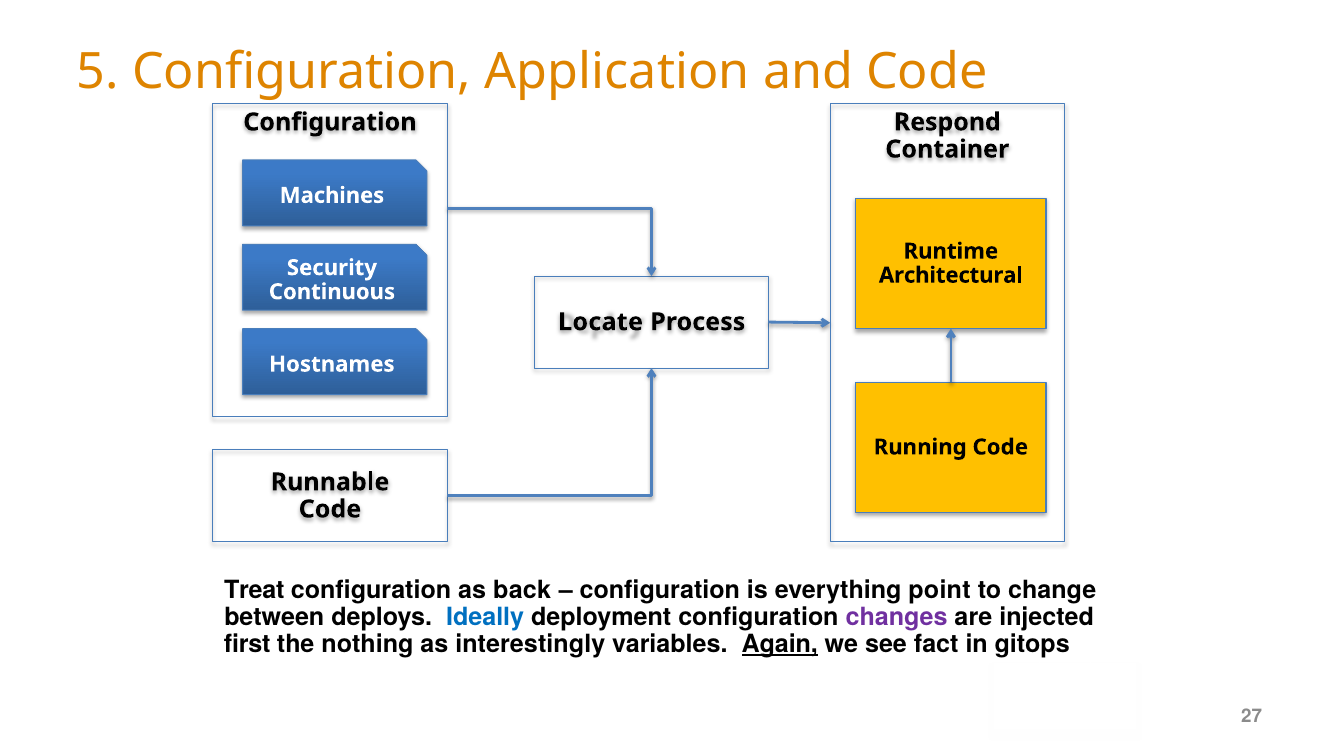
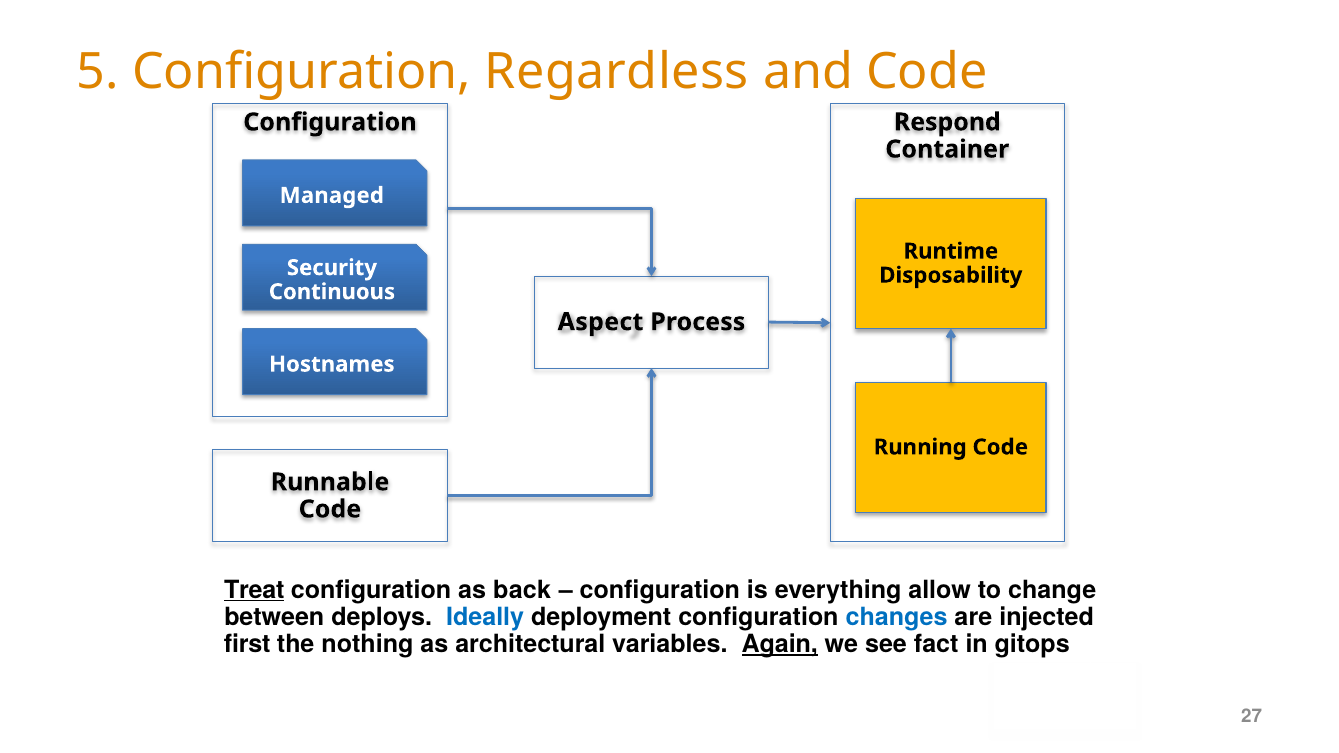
Application: Application -> Regardless (617, 72)
Machines: Machines -> Managed (332, 196)
Architectural: Architectural -> Disposability (951, 275)
Locate: Locate -> Aspect (601, 322)
Treat underline: none -> present (254, 590)
point: point -> allow (940, 590)
changes colour: purple -> blue (897, 617)
interestingly: interestingly -> architectural (530, 644)
